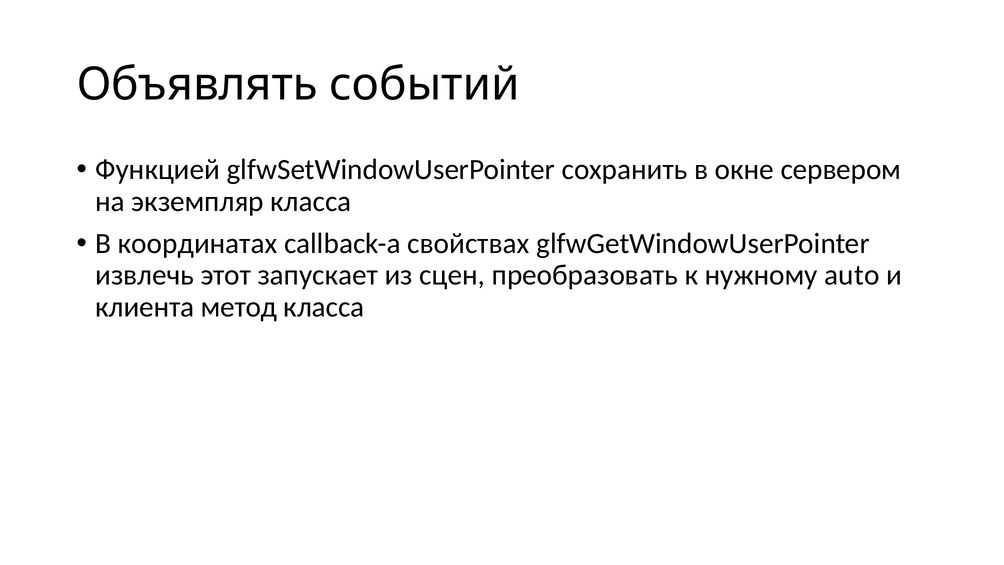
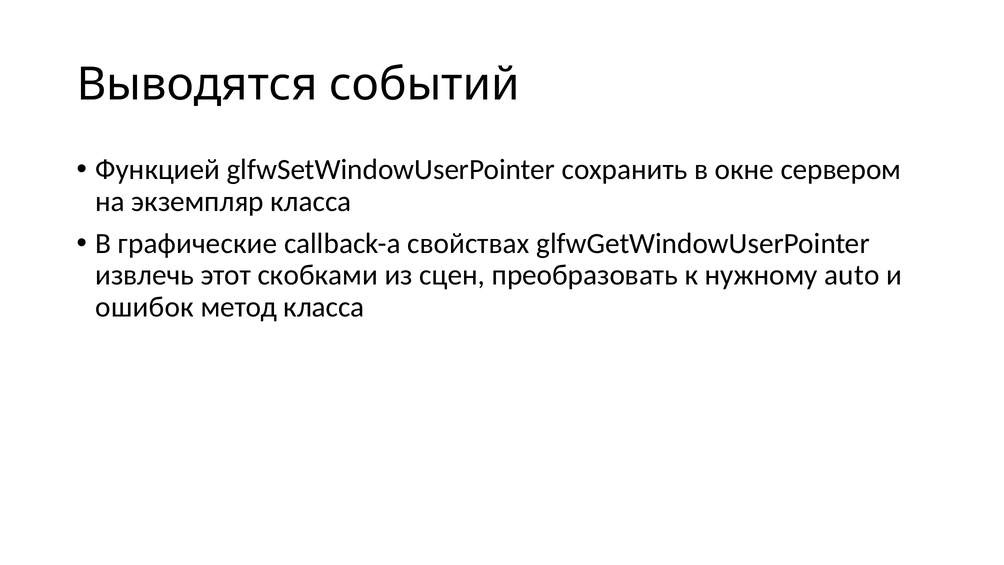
Объявлять: Объявлять -> Выводятся (197, 84)
координатах: координатах -> графические (198, 243)
запускает: запускает -> скобками (318, 275)
клиента: клиента -> ошибок (145, 307)
